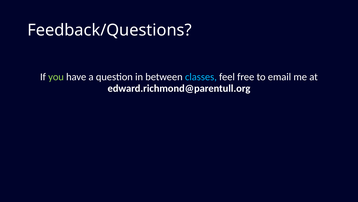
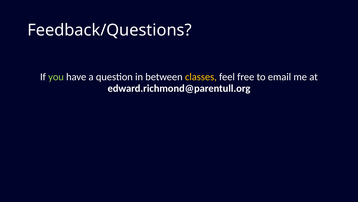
classes colour: light blue -> yellow (201, 77)
